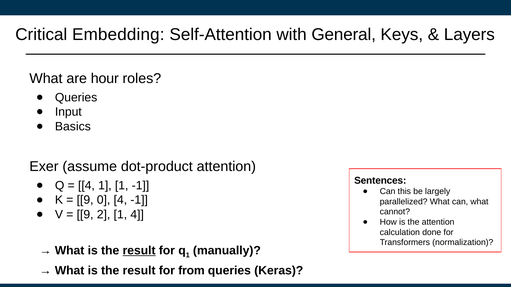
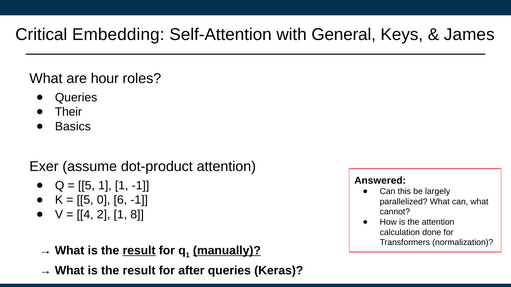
Layers: Layers -> James (469, 35)
Input: Input -> Their (68, 112)
Sentences: Sentences -> Answered (380, 181)
4: 4 -> 5 (86, 186)
9: 9 -> 5 (85, 200)
0 4: 4 -> 6 (120, 200)
9: 9 -> 4 (85, 215)
1 4: 4 -> 8 (137, 215)
manually underline: none -> present (227, 251)
from: from -> after (191, 271)
